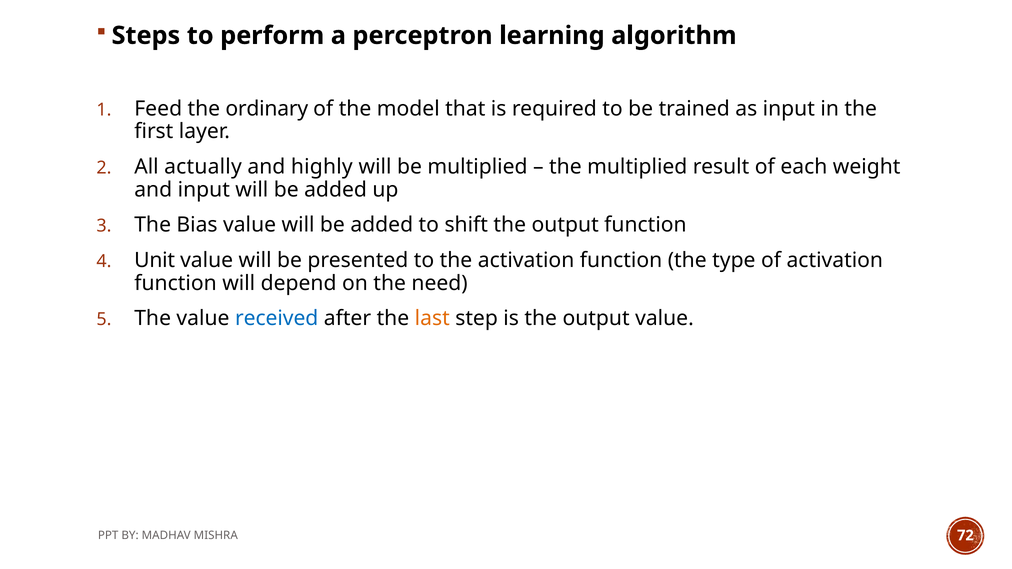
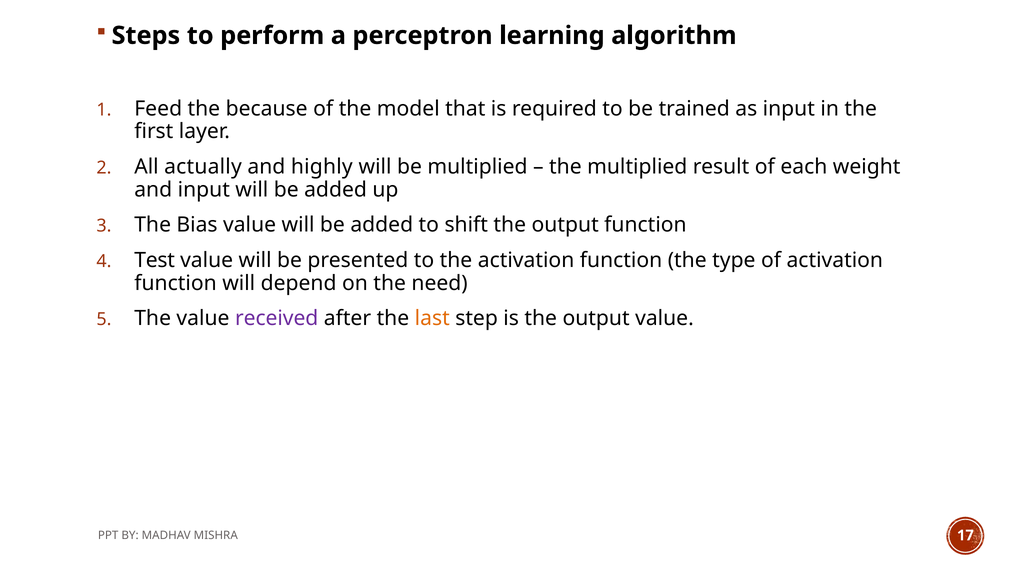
ordinary: ordinary -> because (267, 109)
Unit: Unit -> Test (155, 260)
received colour: blue -> purple (277, 319)
72: 72 -> 17 (965, 536)
